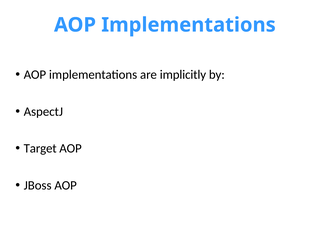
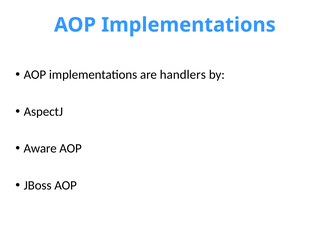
implicitly: implicitly -> handlers (183, 74)
Target: Target -> Aware (40, 148)
